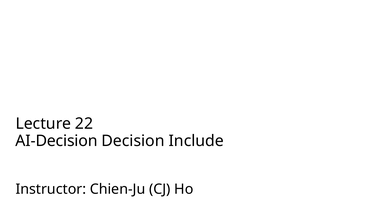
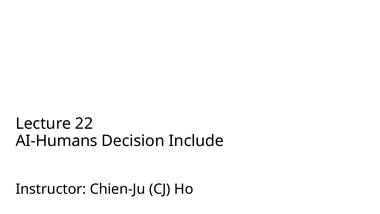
AI-Decision: AI-Decision -> AI-Humans (56, 141)
